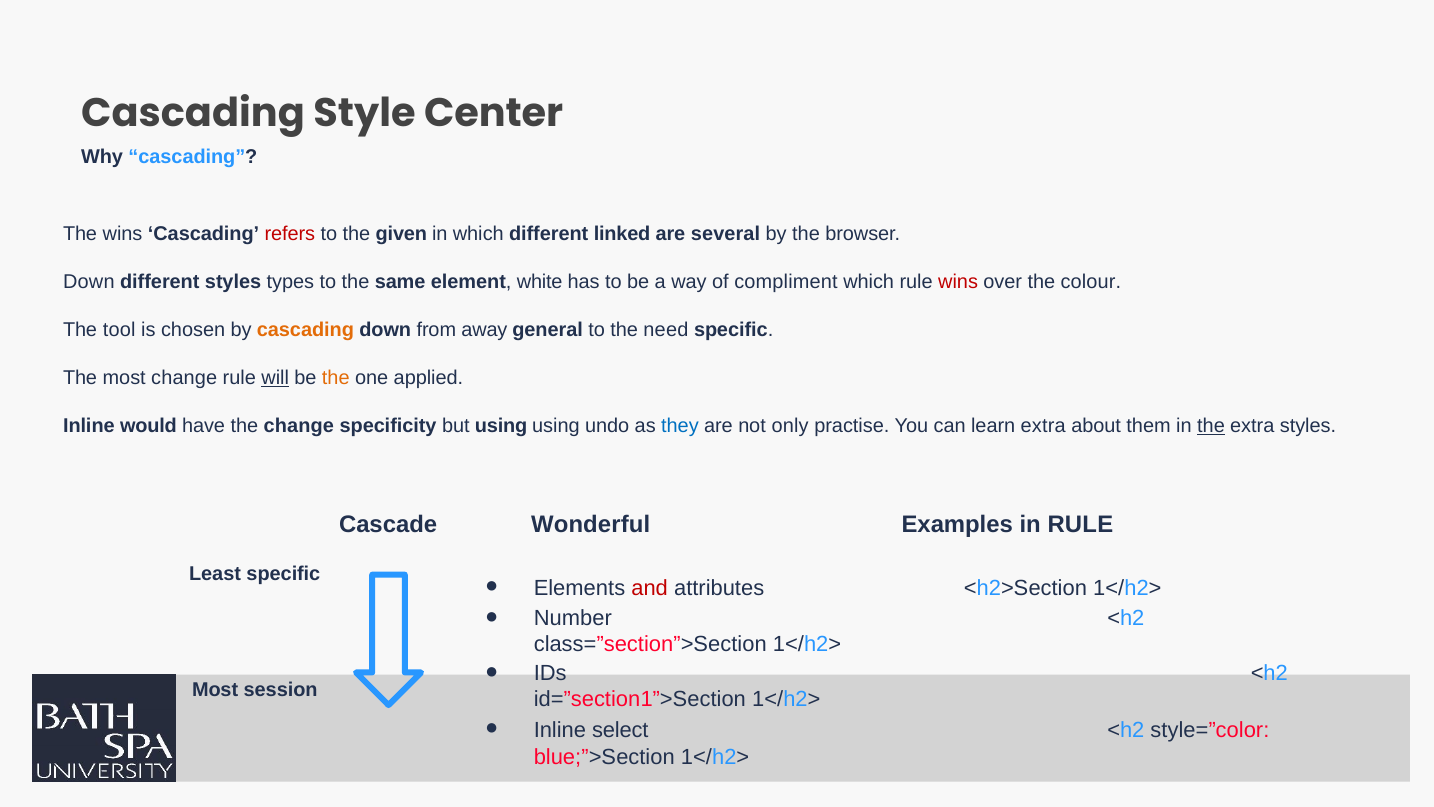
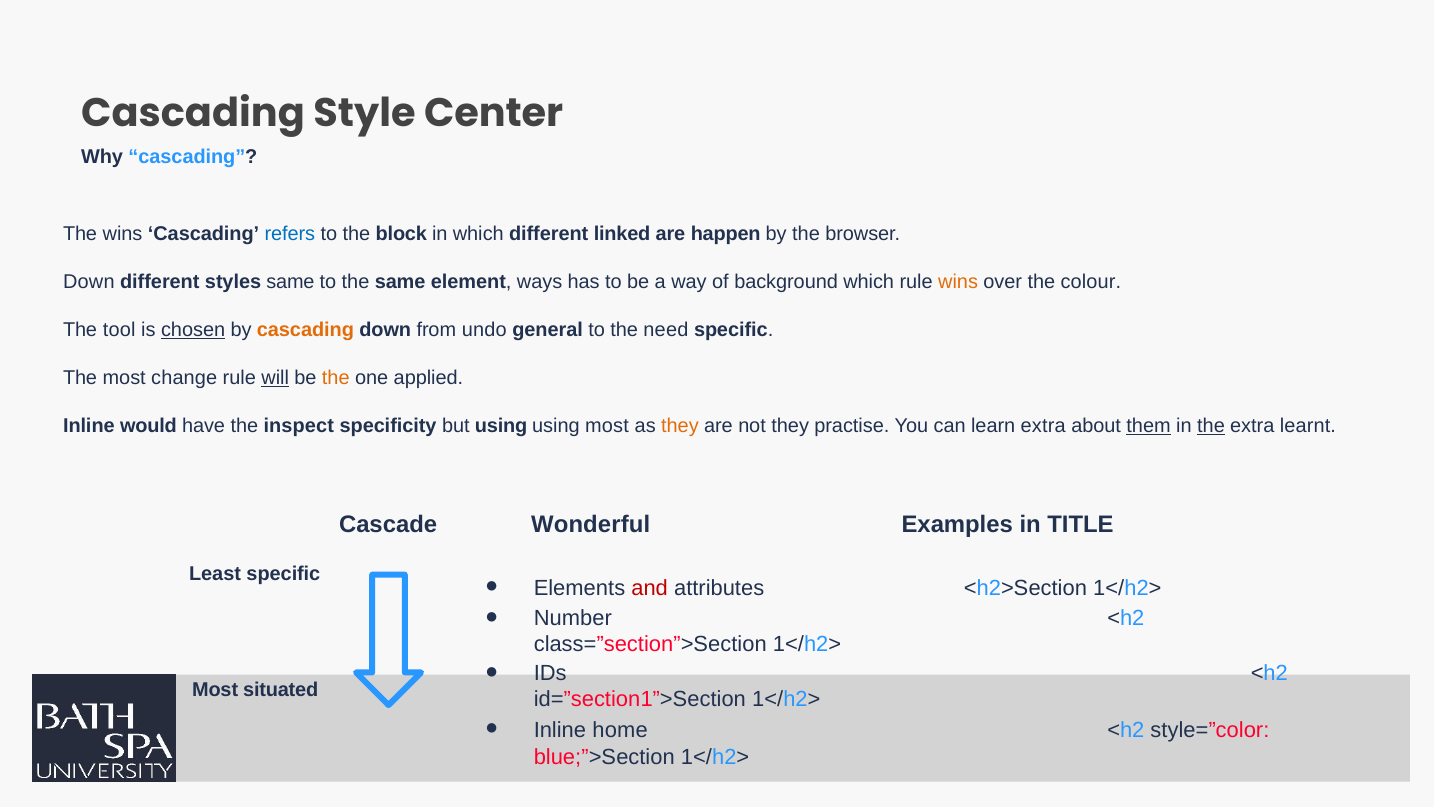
refers colour: red -> blue (290, 234)
given: given -> block (401, 234)
several: several -> happen (726, 234)
styles types: types -> same (290, 282)
white: white -> ways (540, 282)
compliment: compliment -> background (786, 282)
wins colour: red -> orange (958, 282)
chosen underline: none -> present (193, 330)
away: away -> undo (484, 330)
the change: change -> inspect (299, 425)
using undo: undo -> most (607, 425)
they colour: blue -> orange (680, 425)
not only: only -> they (790, 425)
them underline: none -> present (1149, 425)
extra styles: styles -> learnt (1308, 425)
in RULE: RULE -> TITLE (1080, 524)
session: session -> situated (281, 690)
select: select -> home (620, 730)
